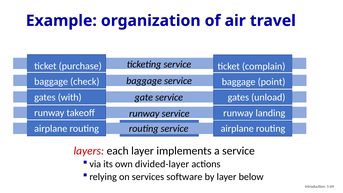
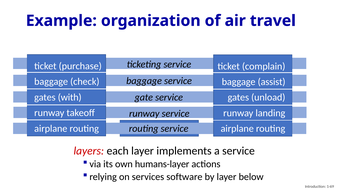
point: point -> assist (272, 82)
divided-layer: divided-layer -> humans-layer (162, 164)
